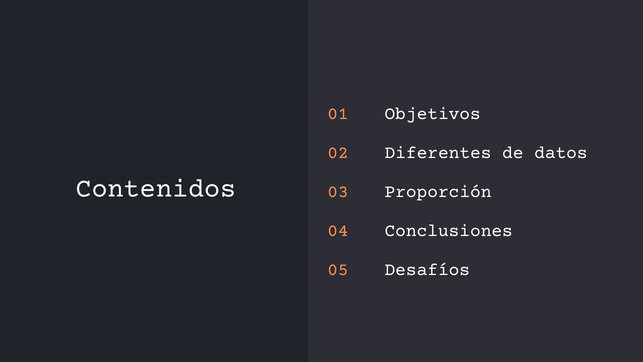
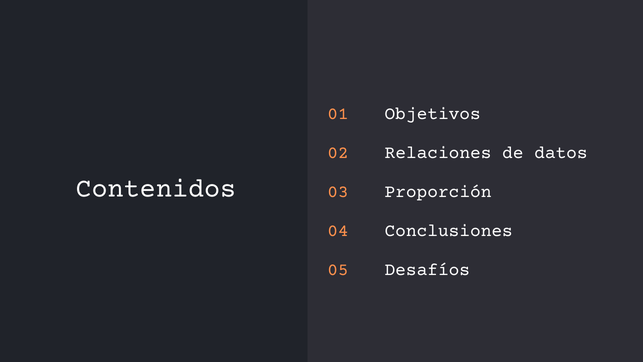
Diferentes: Diferentes -> Relaciones (438, 152)
